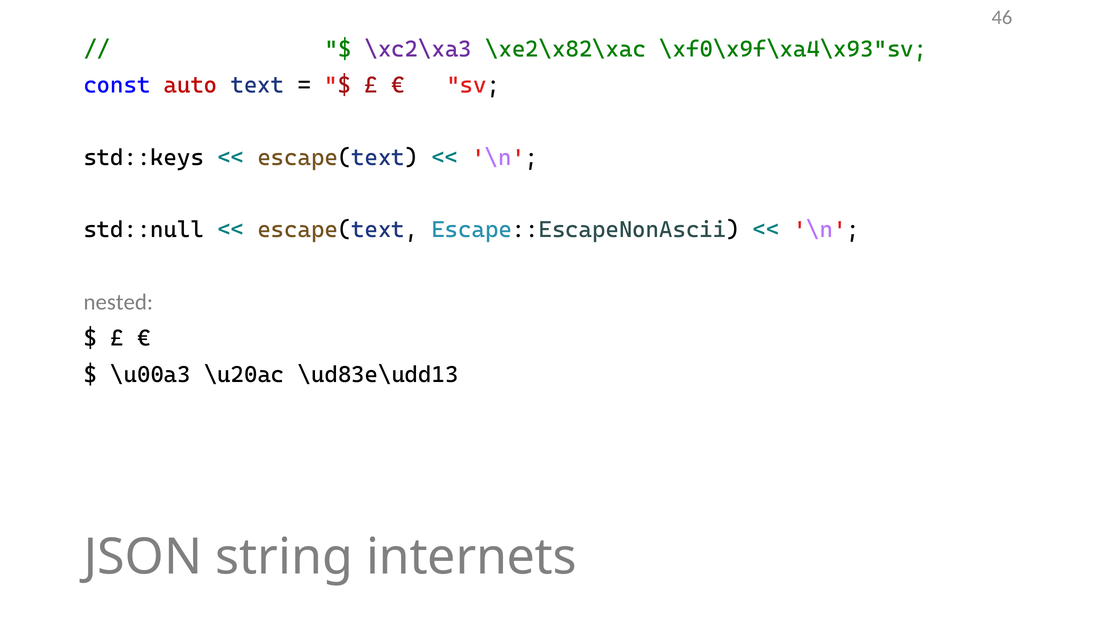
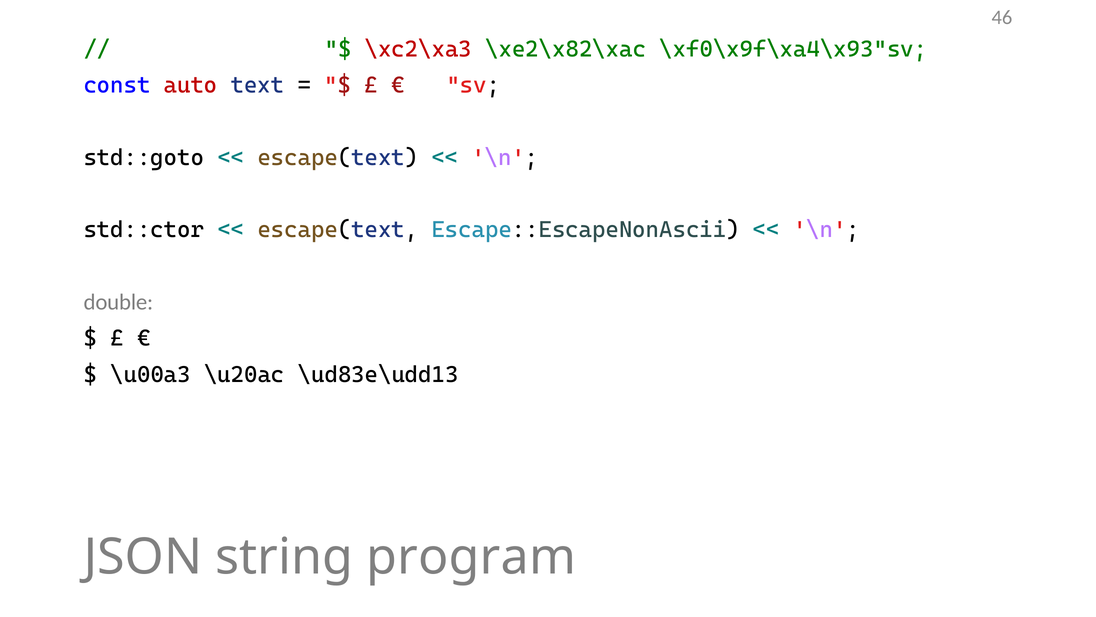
\xc2\xa3 colour: purple -> red (418, 49)
std::keys: std::keys -> std::goto (144, 158)
std::null: std::null -> std::ctor (144, 230)
nested: nested -> double (118, 302)
internets: internets -> program (471, 557)
